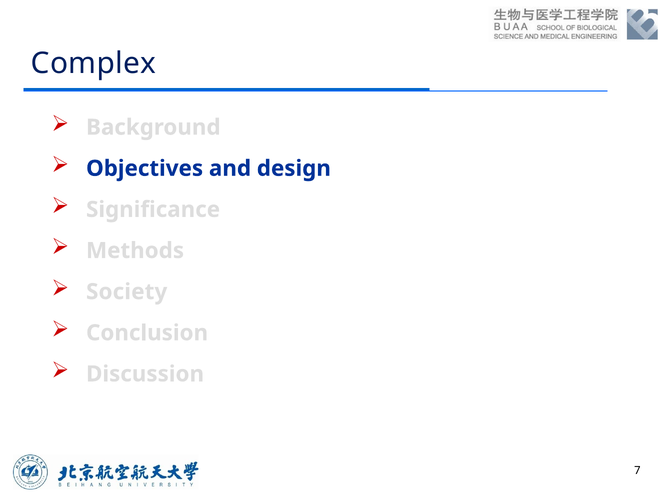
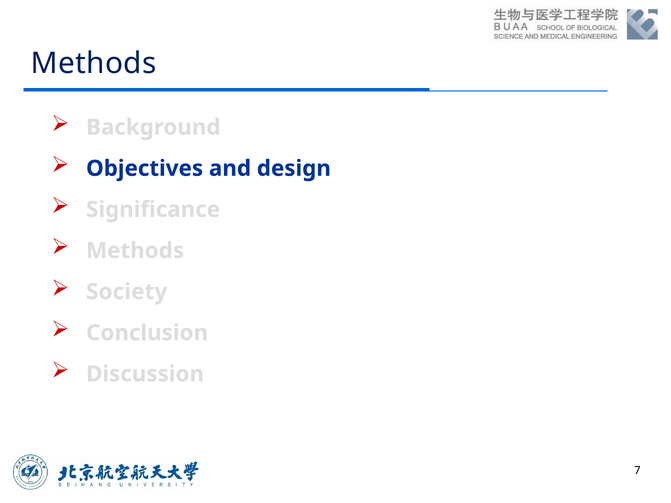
Complex: Complex -> Methods (94, 63)
